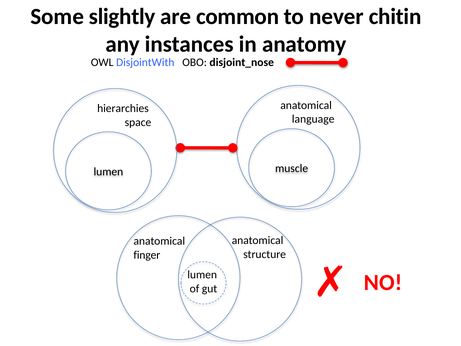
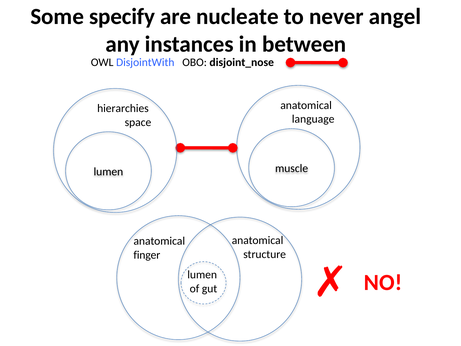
slightly: slightly -> specify (122, 17)
common: common -> nucleate (237, 17)
chitin: chitin -> angel (395, 17)
anatomy: anatomy -> between (304, 44)
